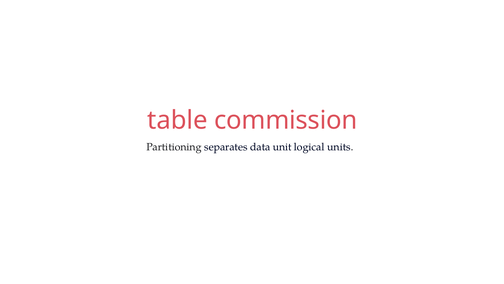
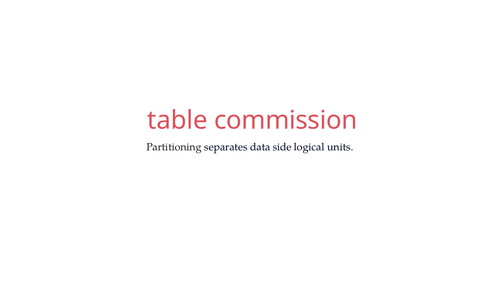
unit: unit -> side (282, 147)
